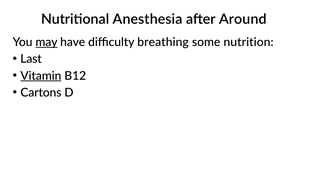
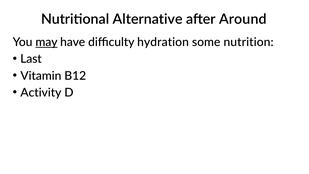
Anesthesia: Anesthesia -> Alternative (148, 19)
breathing: breathing -> hydration (163, 42)
Vitamin underline: present -> none (41, 76)
Cartons: Cartons -> Activity (41, 93)
